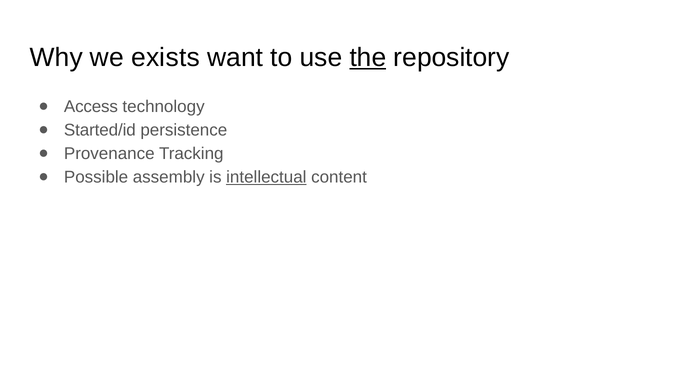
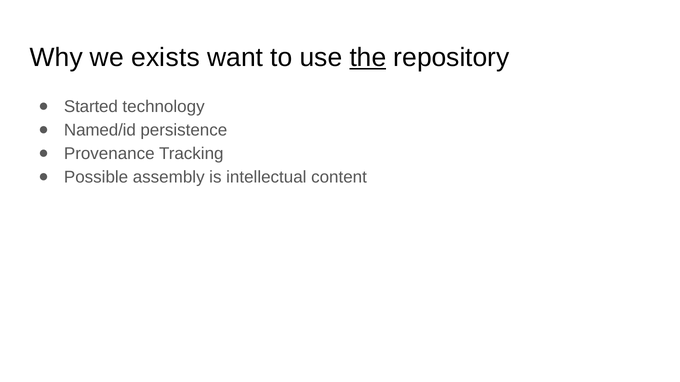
Access: Access -> Started (91, 107)
Started/id: Started/id -> Named/id (100, 130)
intellectual underline: present -> none (266, 177)
